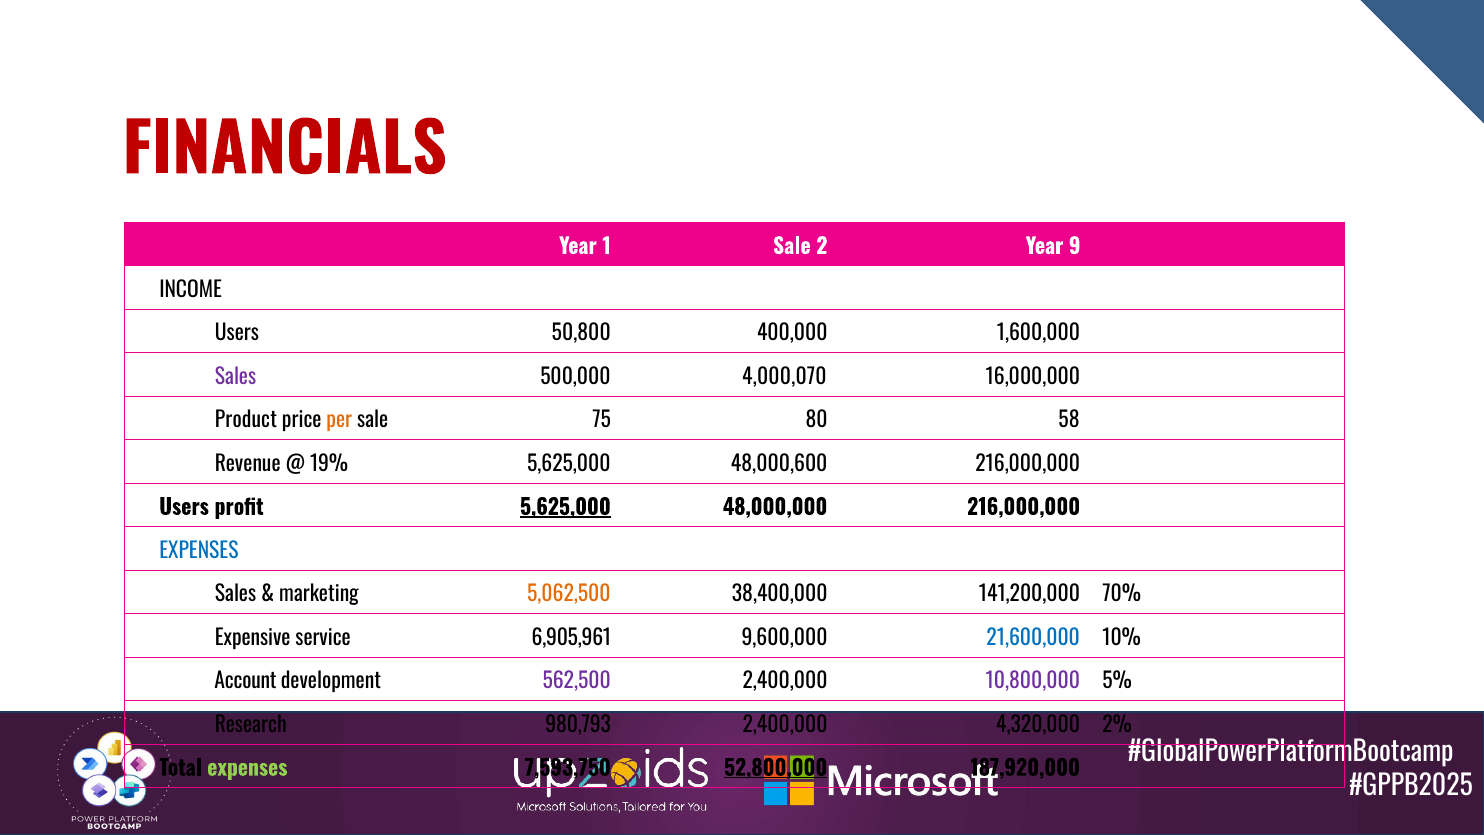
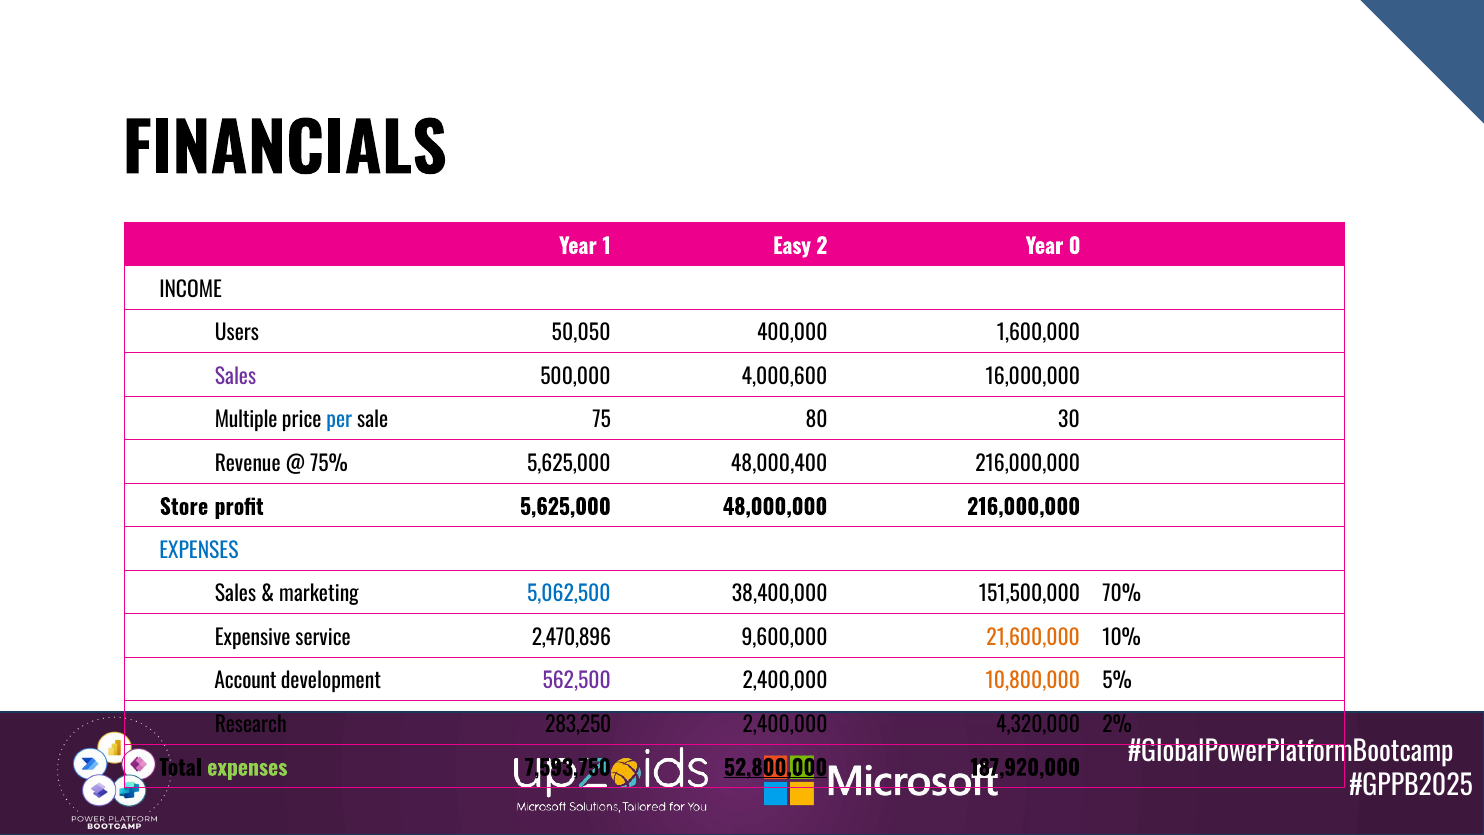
FINANCIALS colour: red -> black (285, 151)
1 Sale: Sale -> Easy (792, 247)
9: 9 -> 0 (1075, 247)
50,800: 50,800 -> 50,050 (581, 334)
4,000,070: 4,000,070 -> 4,000,600 (784, 377)
Product: Product -> Multiple (246, 421)
per colour: orange -> blue (339, 421)
58: 58 -> 30 (1069, 421)
19%: 19% -> 75% (329, 464)
48,000,600: 48,000,600 -> 48,000,400 (779, 464)
Users: Users -> Store (184, 507)
5,625,000 underline: present -> none (565, 507)
5,062,500 colour: orange -> blue (569, 594)
141,200,000: 141,200,000 -> 151,500,000 (1029, 594)
6,905,961: 6,905,961 -> 2,470,896 (571, 638)
21,600,000 colour: blue -> orange (1033, 638)
10,800,000 colour: purple -> orange (1033, 681)
980,793: 980,793 -> 283,250 (578, 725)
